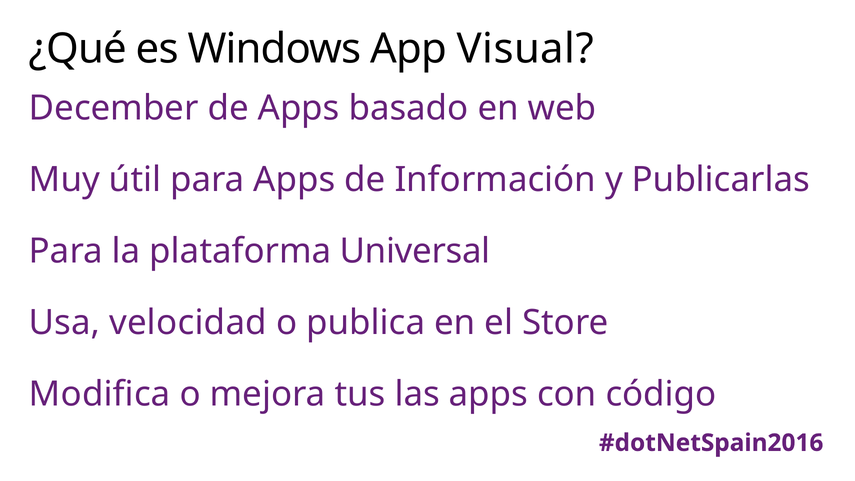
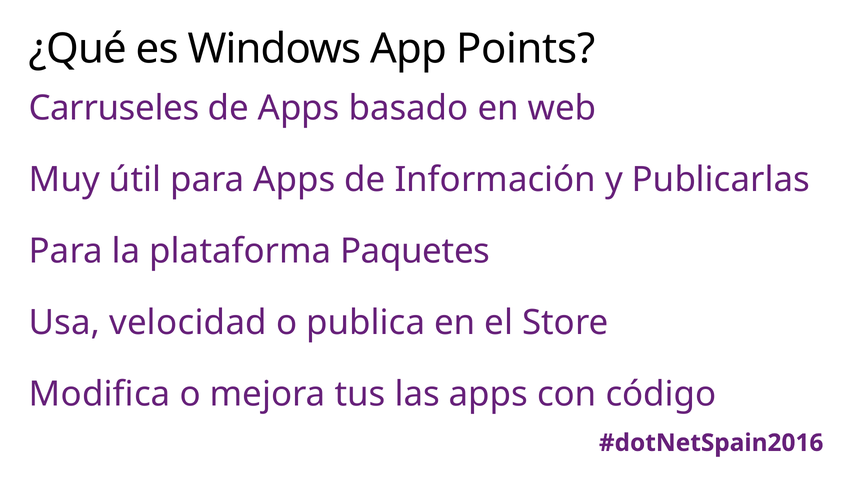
Visual: Visual -> Points (526, 49)
December: December -> Carruseles (114, 108)
Universal: Universal -> Paquetes (415, 251)
